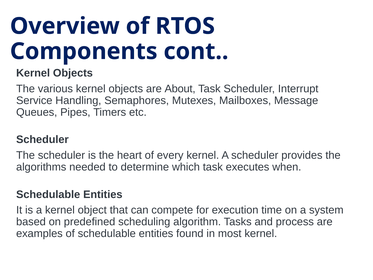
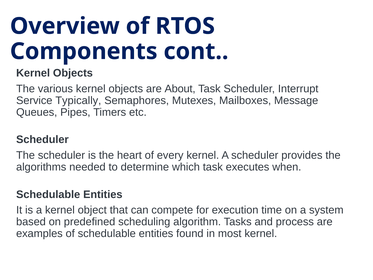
Handling: Handling -> Typically (78, 100)
